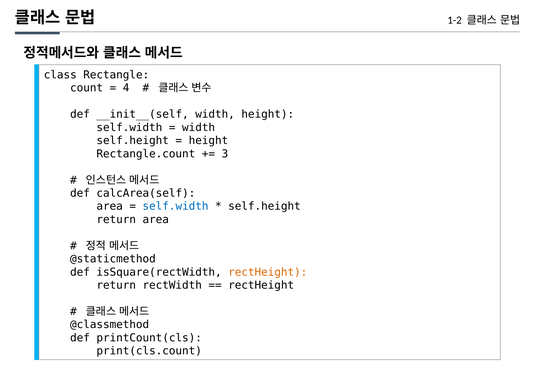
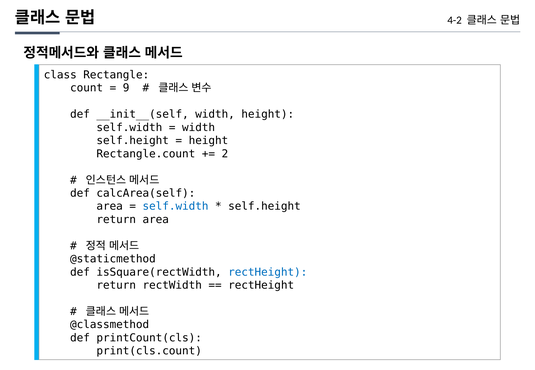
1-2: 1-2 -> 4-2 (455, 20)
4: 4 -> 9 (126, 88)
3: 3 -> 2 (225, 154)
rectHeight colour: orange -> blue (268, 272)
